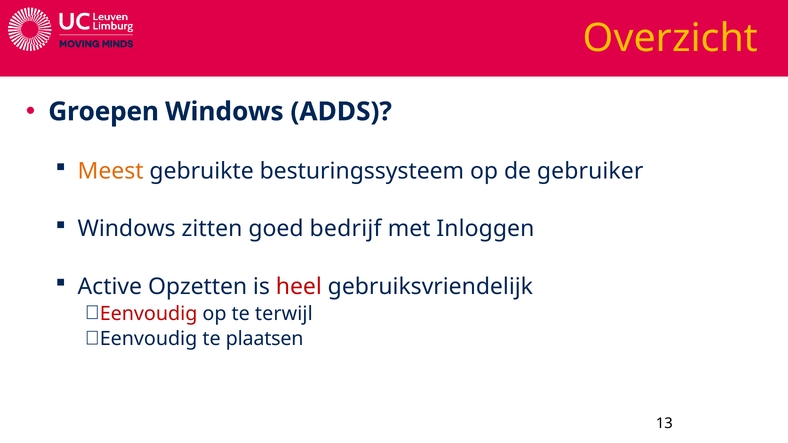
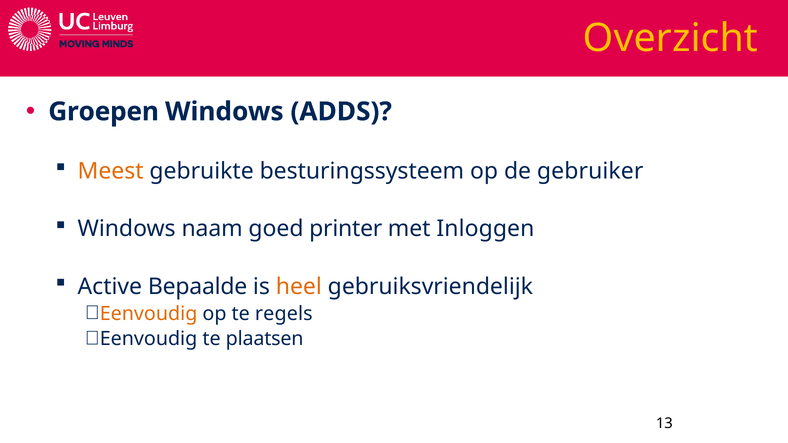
zitten: zitten -> naam (212, 229)
bedrijf: bedrijf -> printer (346, 229)
Opzetten: Opzetten -> Bepaalde (198, 287)
heel colour: red -> orange (299, 287)
Eenvoudig colour: red -> orange (149, 314)
terwijl: terwijl -> regels (284, 314)
